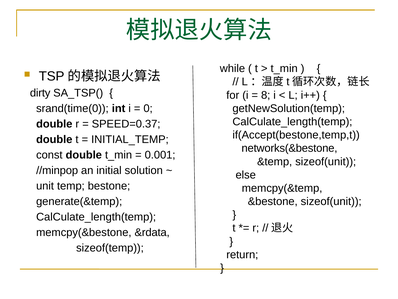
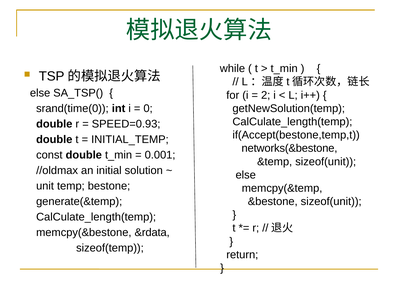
dirty: dirty -> else (40, 93)
8: 8 -> 2 (266, 95)
SPEED=0.37: SPEED=0.37 -> SPEED=0.93 (126, 124)
//minpop: //minpop -> //oldmax (57, 170)
